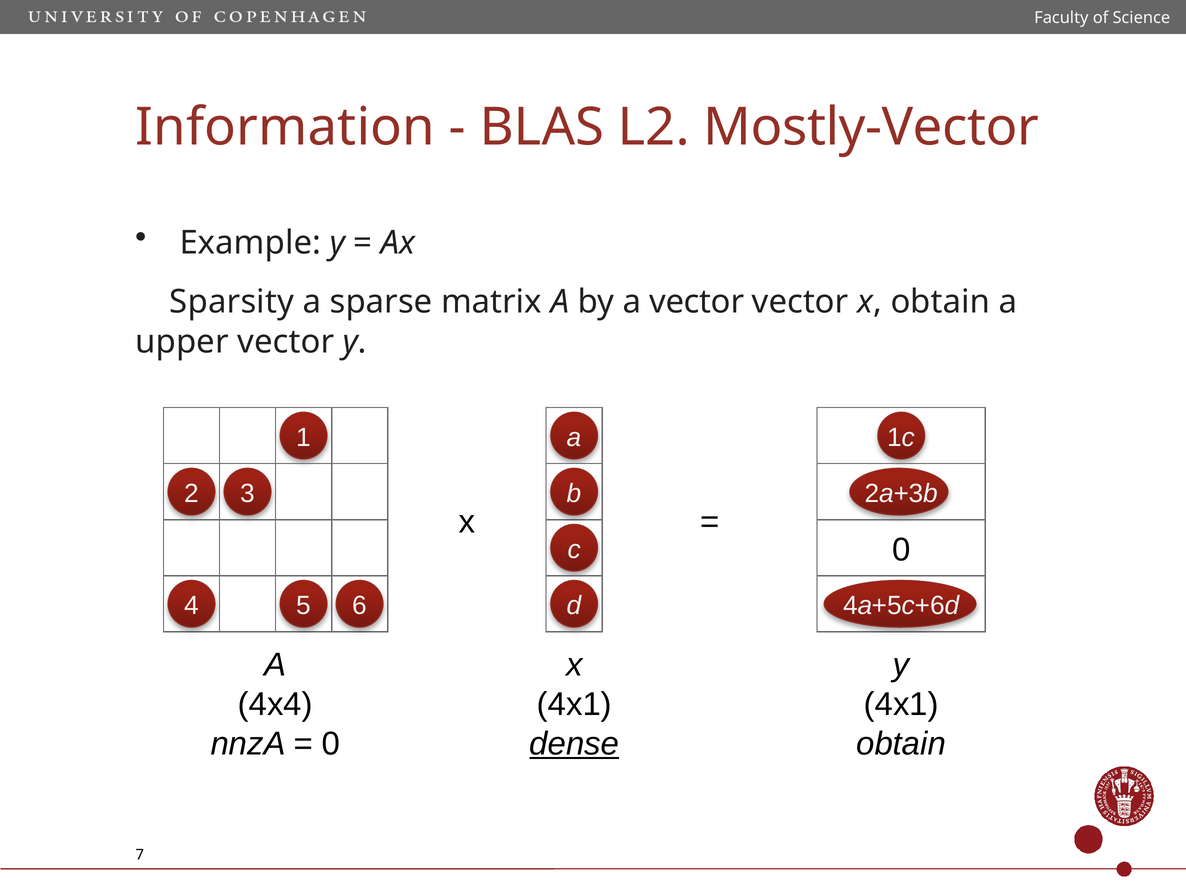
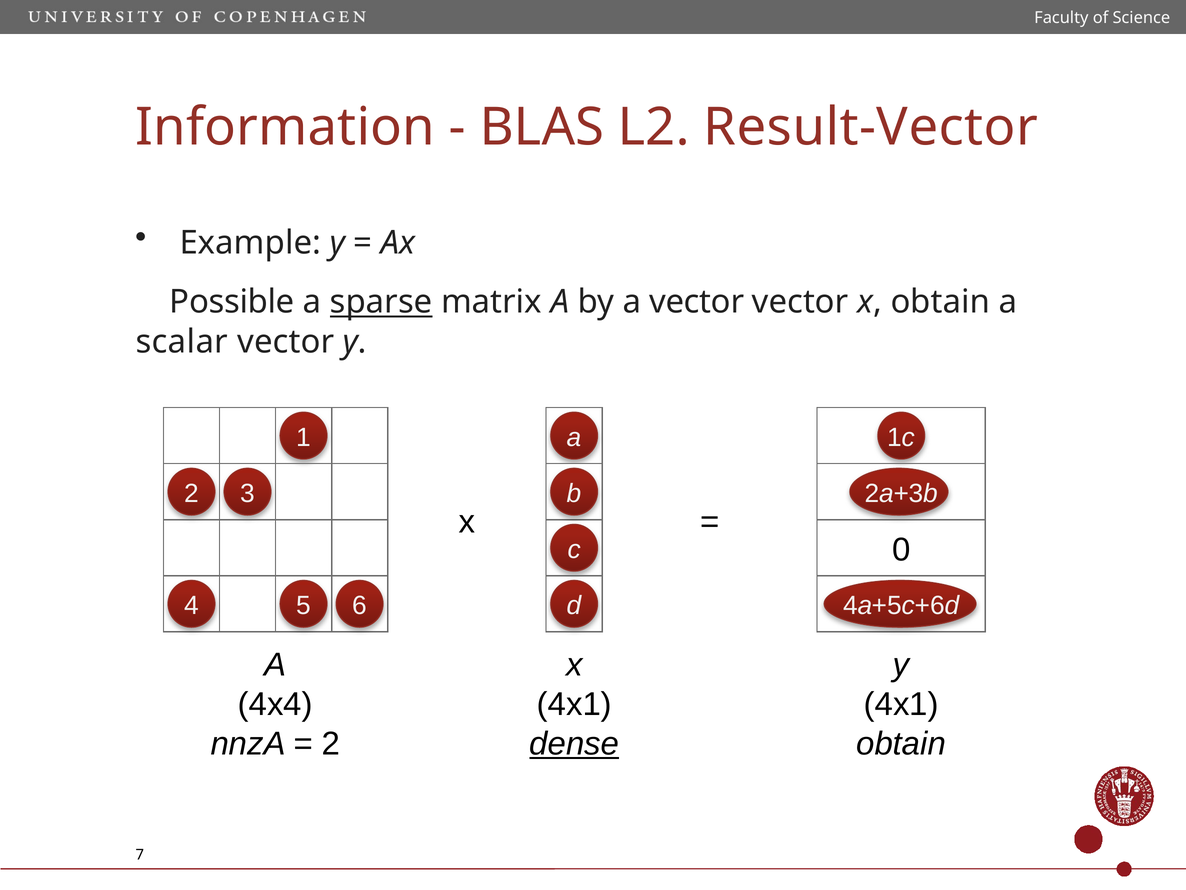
Mostly-Vector: Mostly-Vector -> Result-Vector (871, 127)
Sparsity: Sparsity -> Possible (232, 302)
sparse underline: none -> present (381, 302)
upper: upper -> scalar (182, 341)
0: 0 -> 2 (331, 743)
